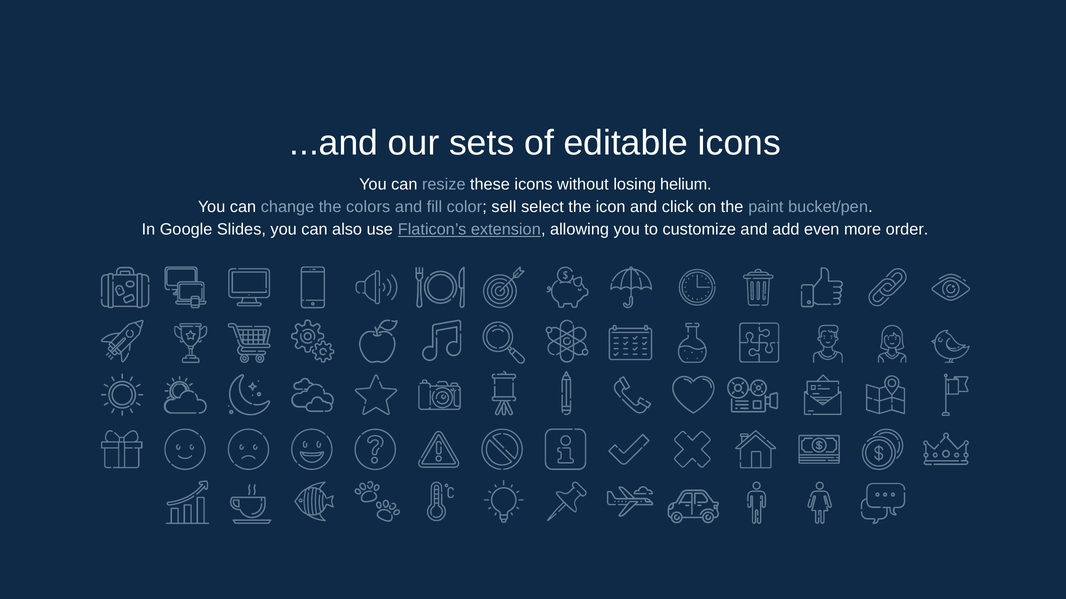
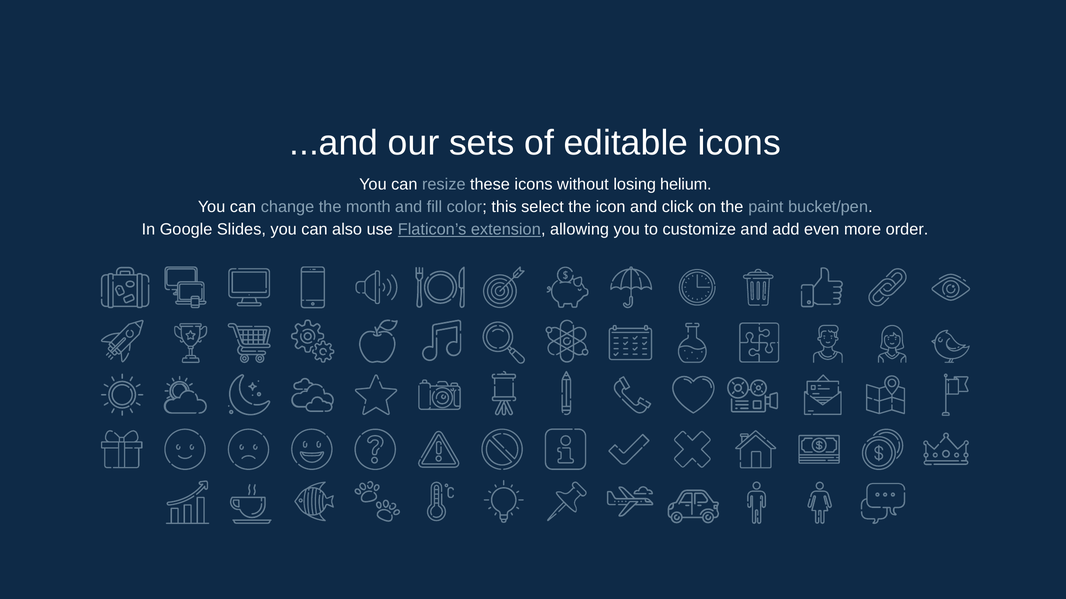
colors: colors -> month (368, 207)
sell: sell -> this (504, 207)
